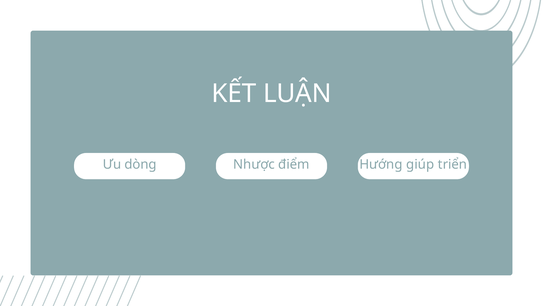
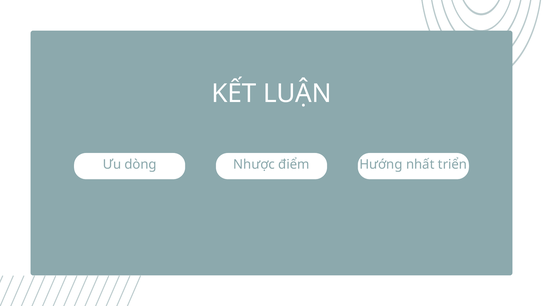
giúp: giúp -> nhất (420, 164)
